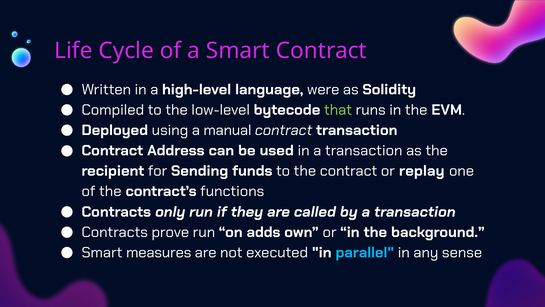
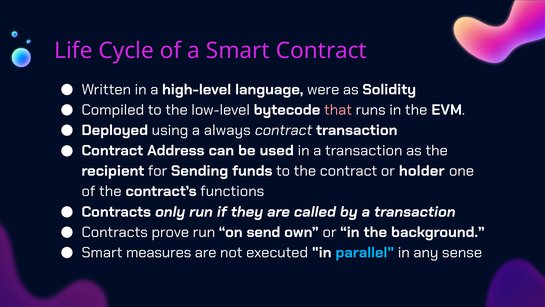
that colour: light green -> pink (338, 110)
manual: manual -> always (227, 130)
replay: replay -> holder (422, 171)
adds: adds -> send (263, 232)
